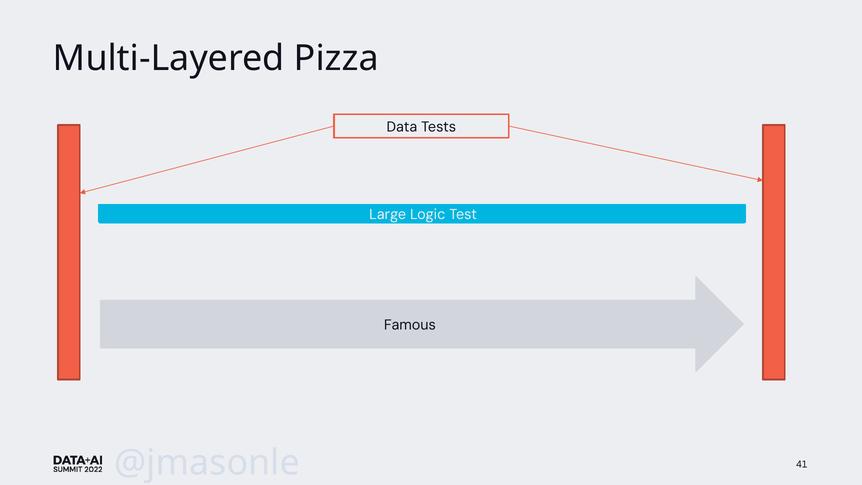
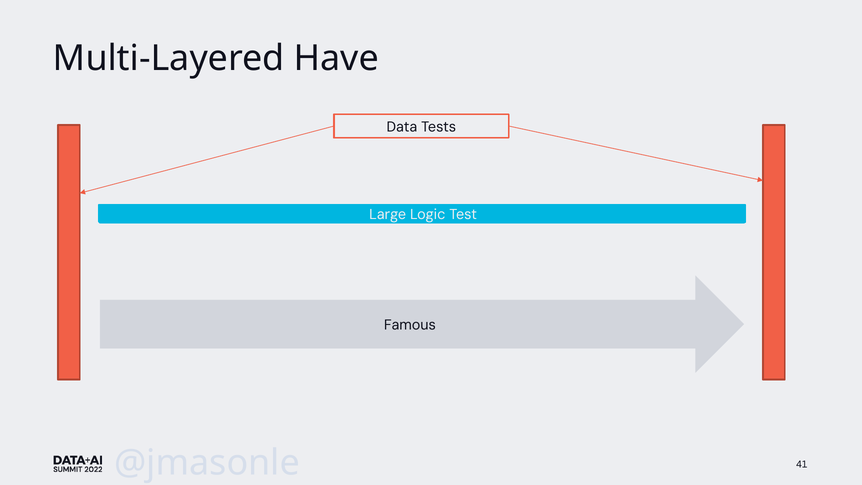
Pizza: Pizza -> Have (336, 58)
